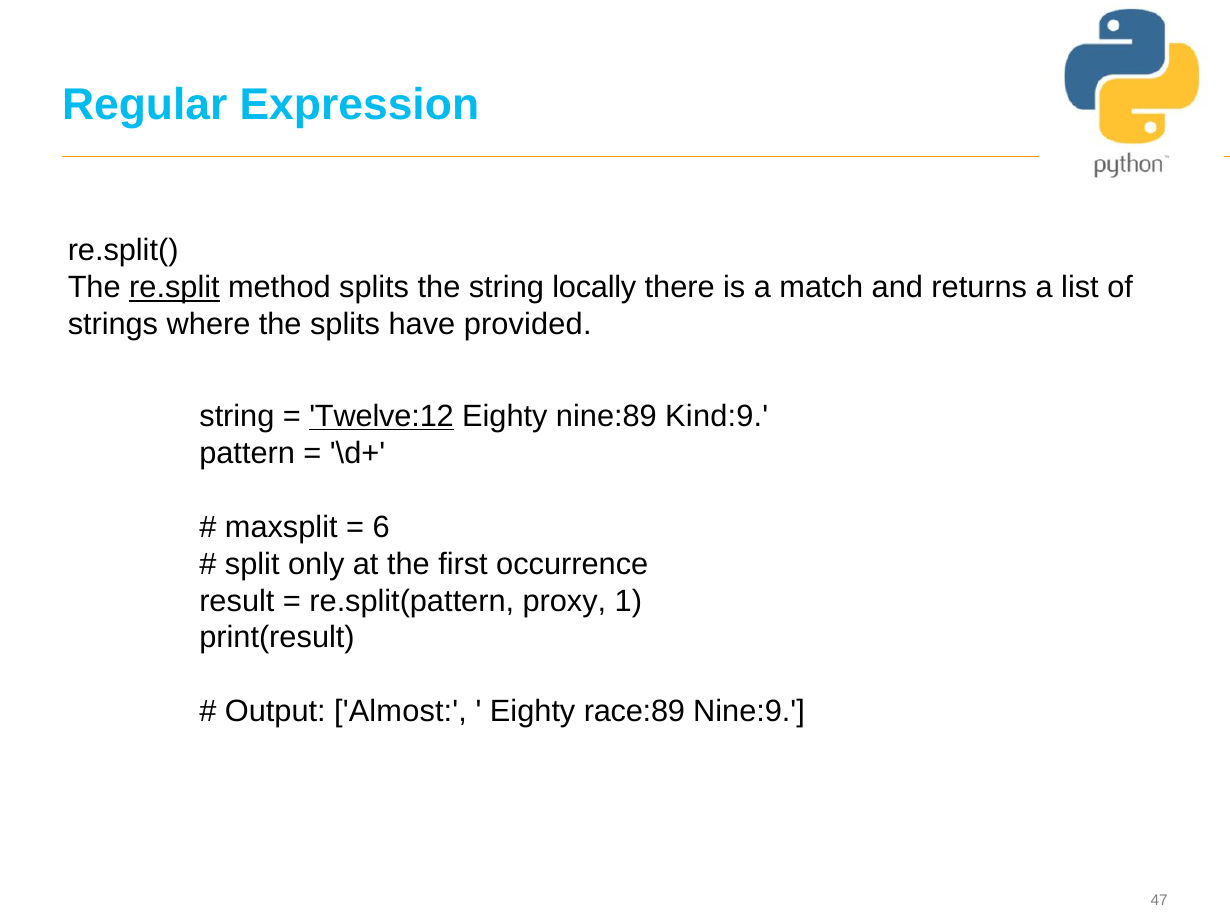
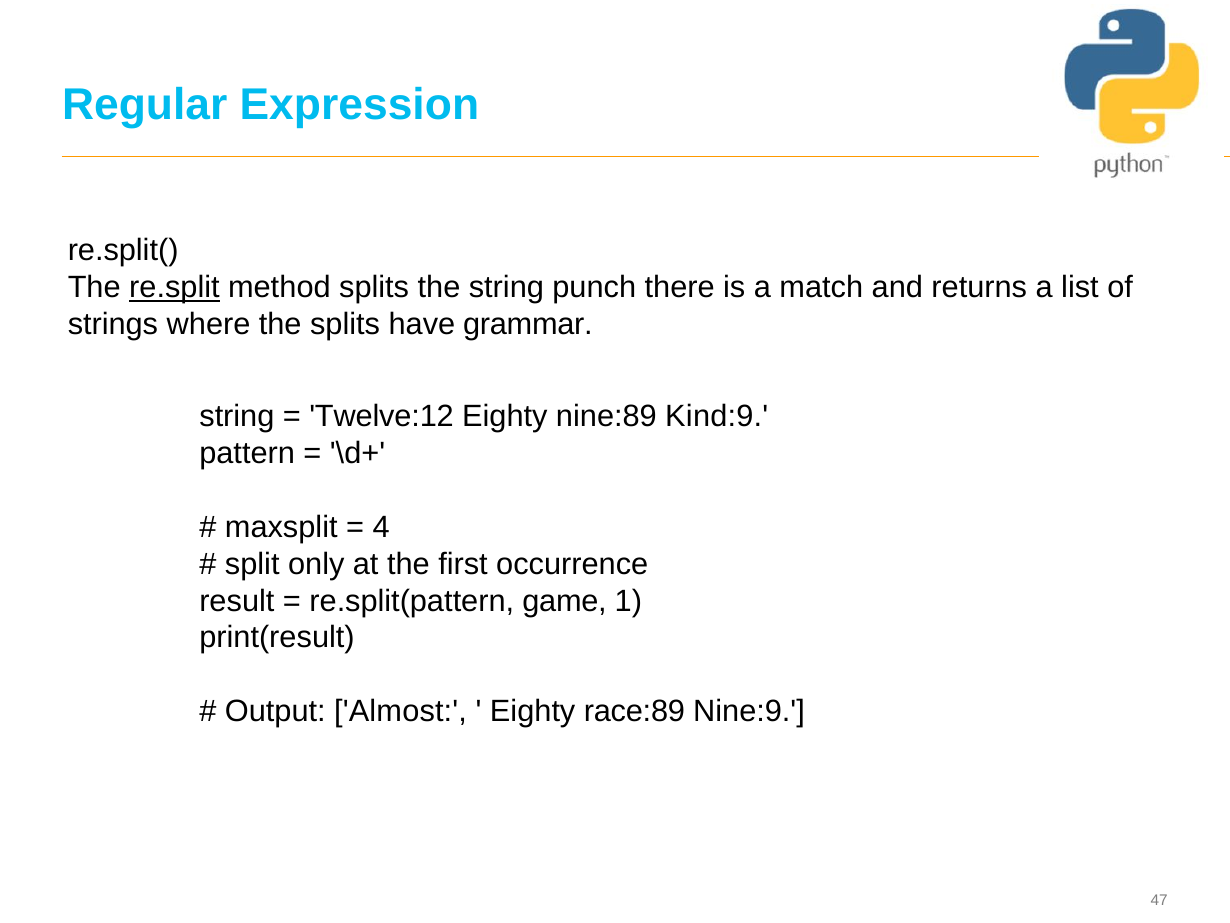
locally: locally -> punch (594, 287)
provided: provided -> grammar (528, 324)
Twelve:12 underline: present -> none (382, 416)
6: 6 -> 4 (381, 527)
proxy: proxy -> game (565, 601)
